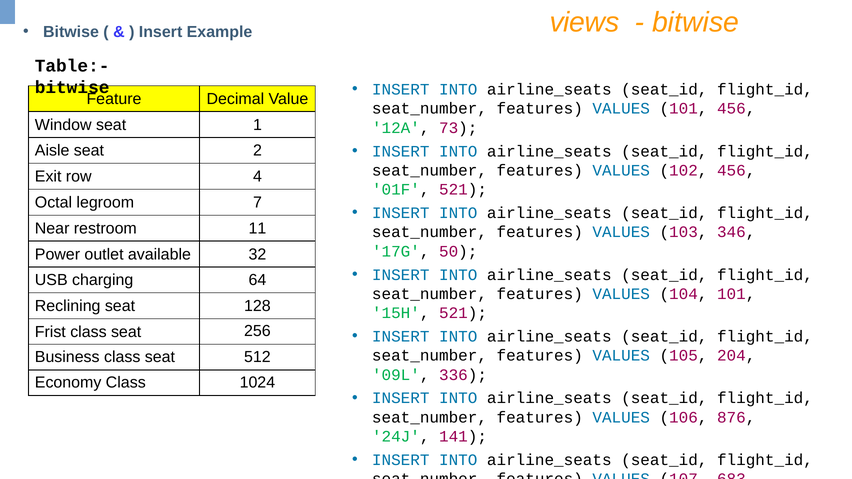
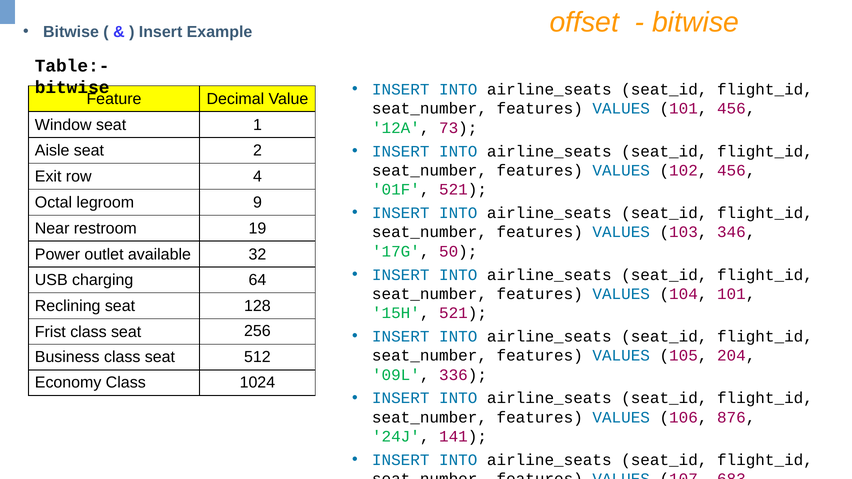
views: views -> offset (584, 22)
7: 7 -> 9 (257, 203)
11: 11 -> 19 (257, 228)
